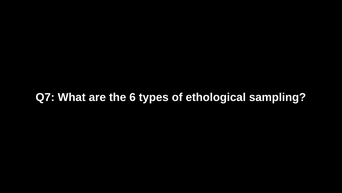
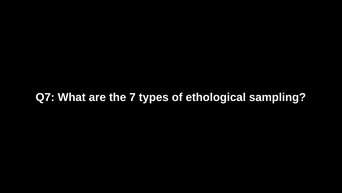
6: 6 -> 7 (133, 97)
